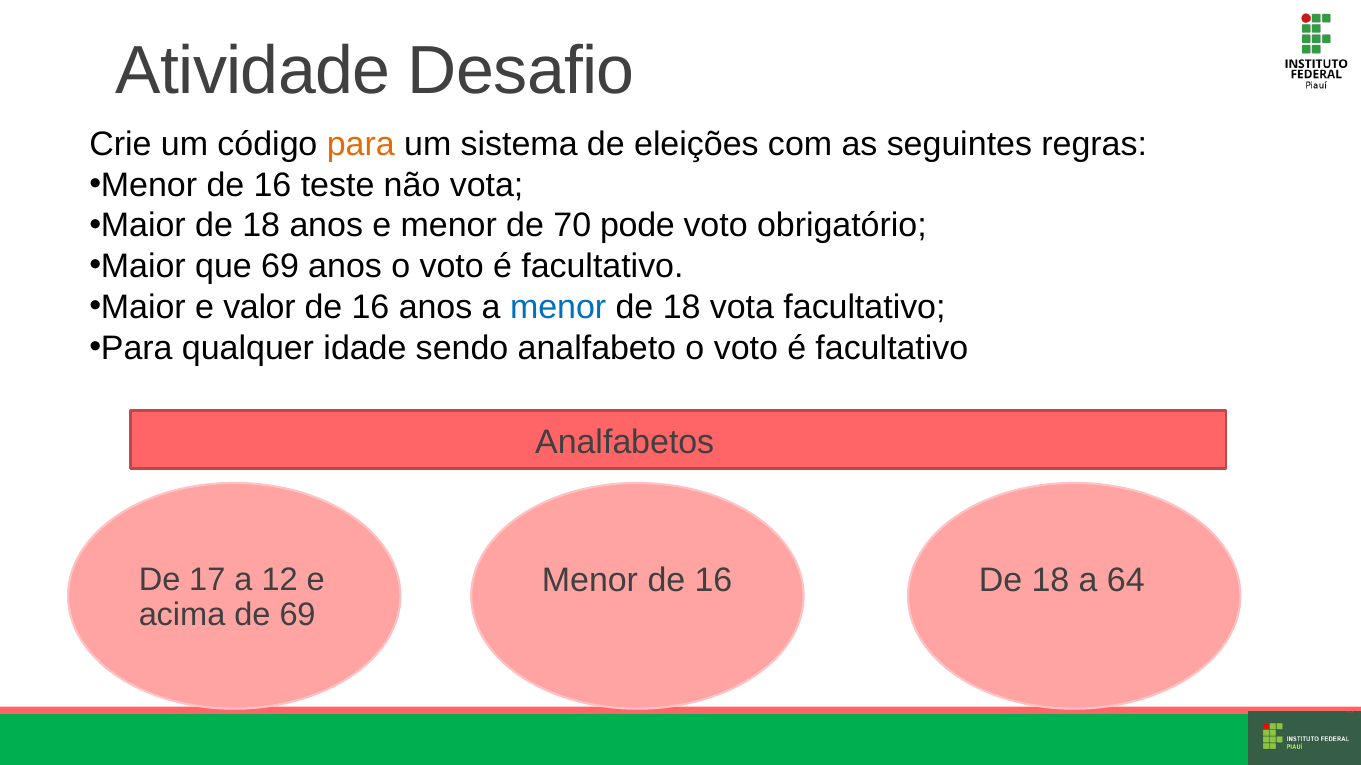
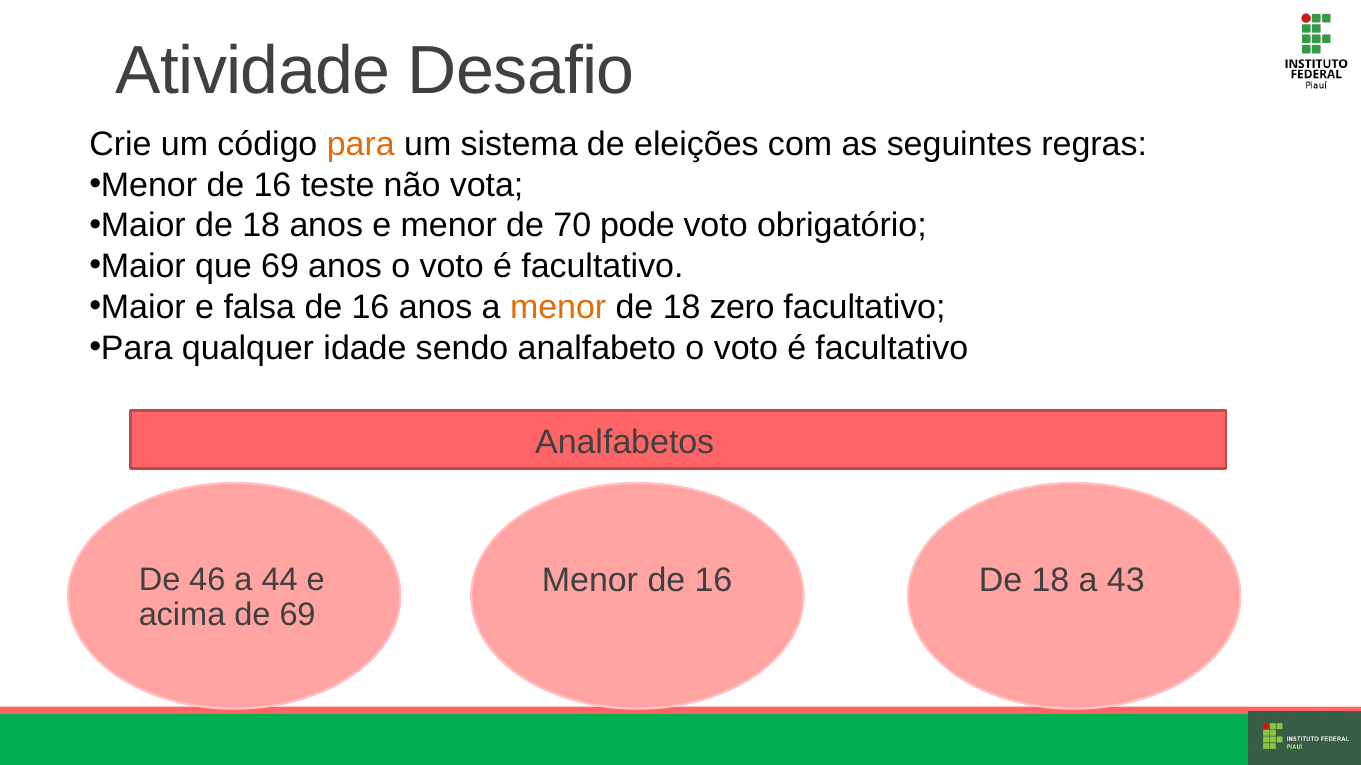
valor: valor -> falsa (259, 308)
menor colour: blue -> orange (558, 308)
18 vota: vota -> zero (742, 308)
17: 17 -> 46 (207, 580)
12: 12 -> 44 (280, 580)
64: 64 -> 43 (1126, 581)
